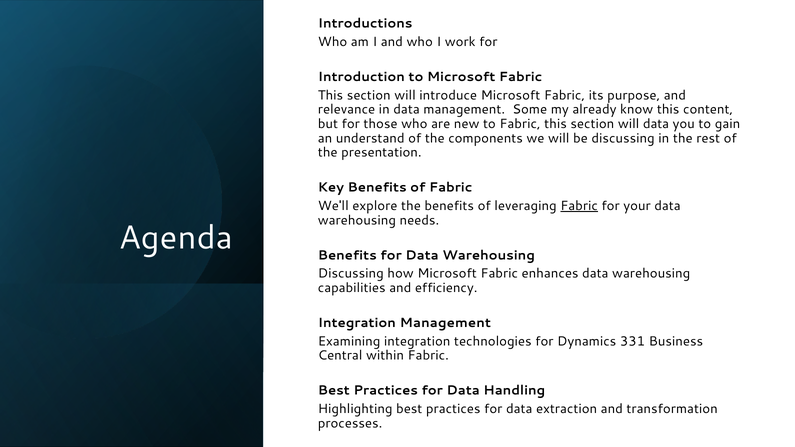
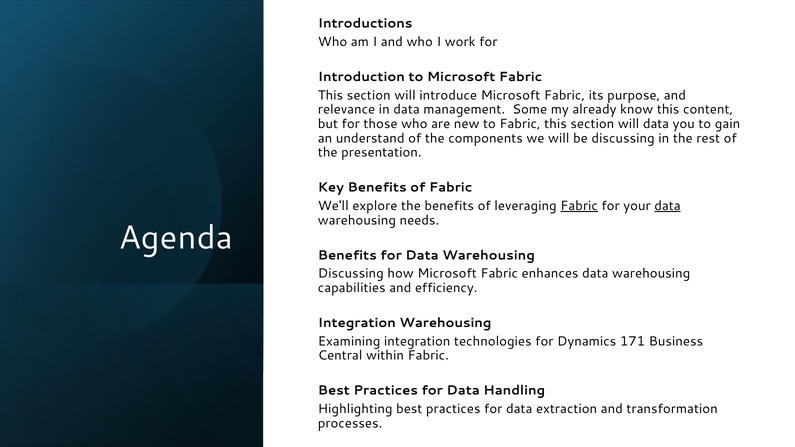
data underline: none -> present (668, 206)
Integration Management: Management -> Warehousing (445, 323)
331: 331 -> 171 (632, 341)
